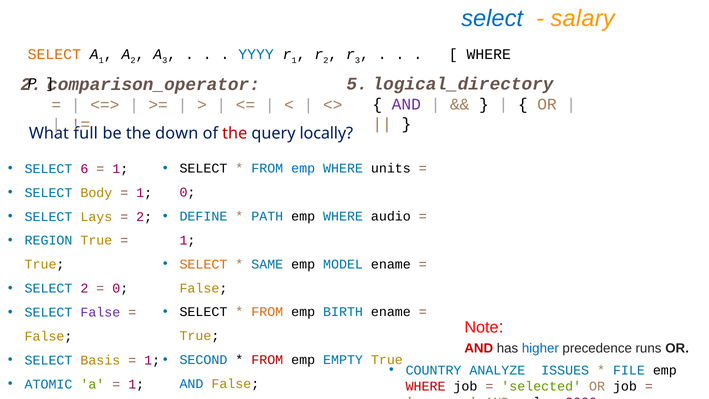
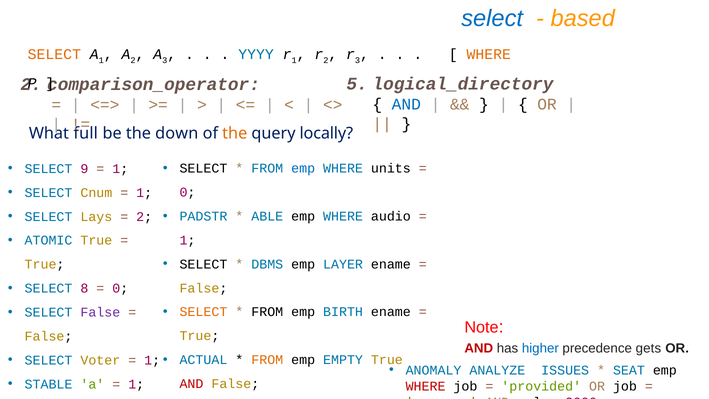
salary: salary -> based (583, 18)
WHERE colour: black -> orange (489, 54)
AND colour: purple -> blue (406, 104)
the colour: red -> orange (235, 133)
6: 6 -> 9 (84, 169)
Body: Body -> Cnum (96, 193)
DEFINE: DEFINE -> PADSTR (203, 216)
PATH: PATH -> ABLE (267, 216)
REGION: REGION -> ATOMIC (49, 240)
SELECT colour: orange -> black (203, 264)
SAME: SAME -> DBMS (267, 264)
MODEL: MODEL -> LAYER (343, 264)
SELECT 2: 2 -> 8 (84, 288)
SELECT colour: black -> orange (203, 312)
FROM colour: orange -> black (267, 312)
runs: runs -> gets (648, 348)
SECOND: SECOND -> ACTUAL (203, 360)
FROM colour: red -> orange (267, 360)
Basis: Basis -> Voter (100, 360)
COUNTRY: COUNTRY -> ANOMALY (434, 370)
FILE: FILE -> SEAT (629, 370)
ATOMIC: ATOMIC -> STABLE (49, 384)
AND colour: blue -> red (191, 384)
selected: selected -> provided (541, 386)
